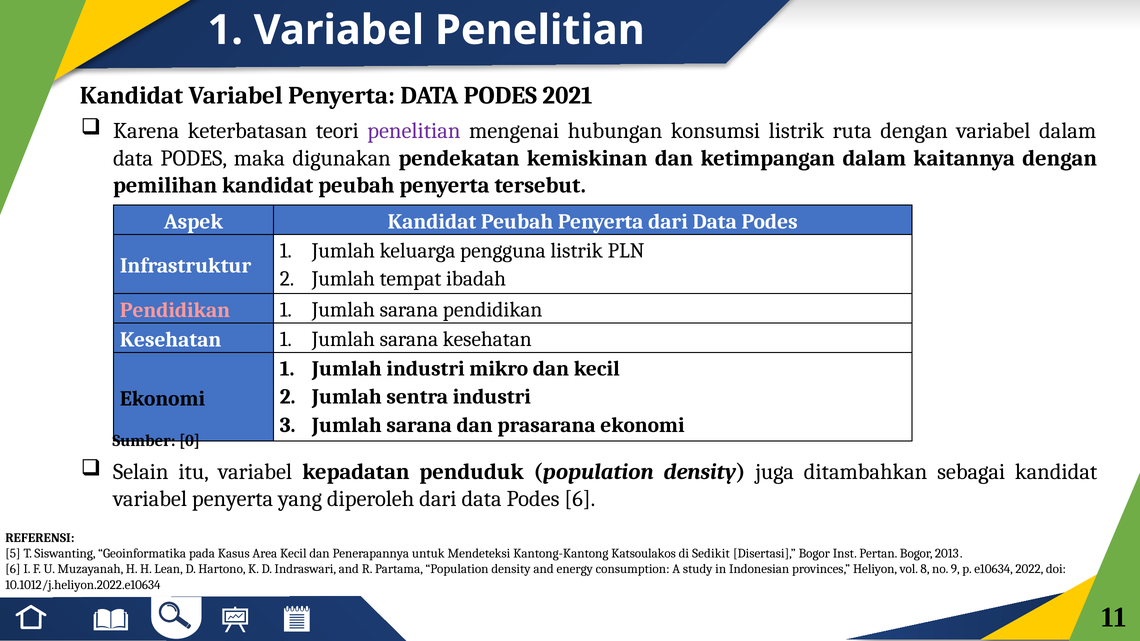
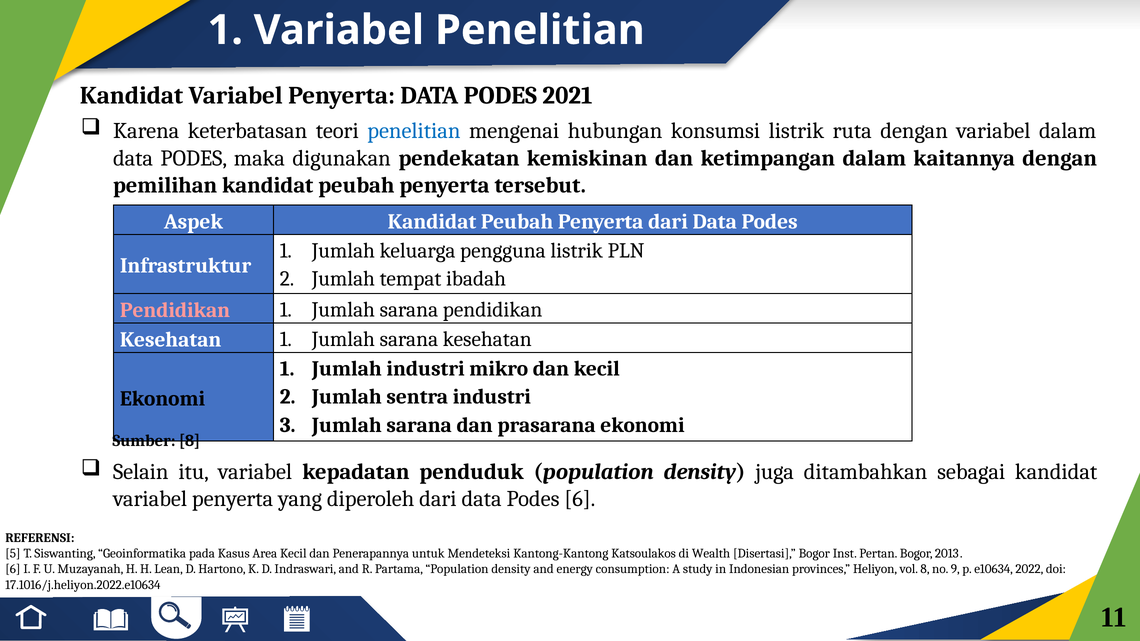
penelitian colour: purple -> blue (414, 131)
Sumber 0: 0 -> 8 (190, 441)
Sedikit: Sedikit -> Wealth (711, 554)
10.1012/j.heliyon.2022.e10634: 10.1012/j.heliyon.2022.e10634 -> 17.1016/j.heliyon.2022.e10634 (83, 585)
